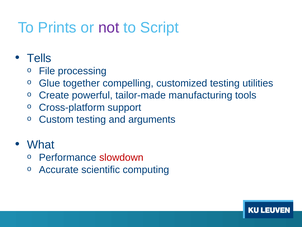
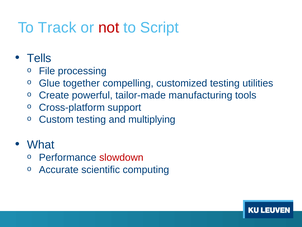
Prints: Prints -> Track (57, 28)
not colour: purple -> red (109, 28)
arguments: arguments -> multiplying (152, 119)
